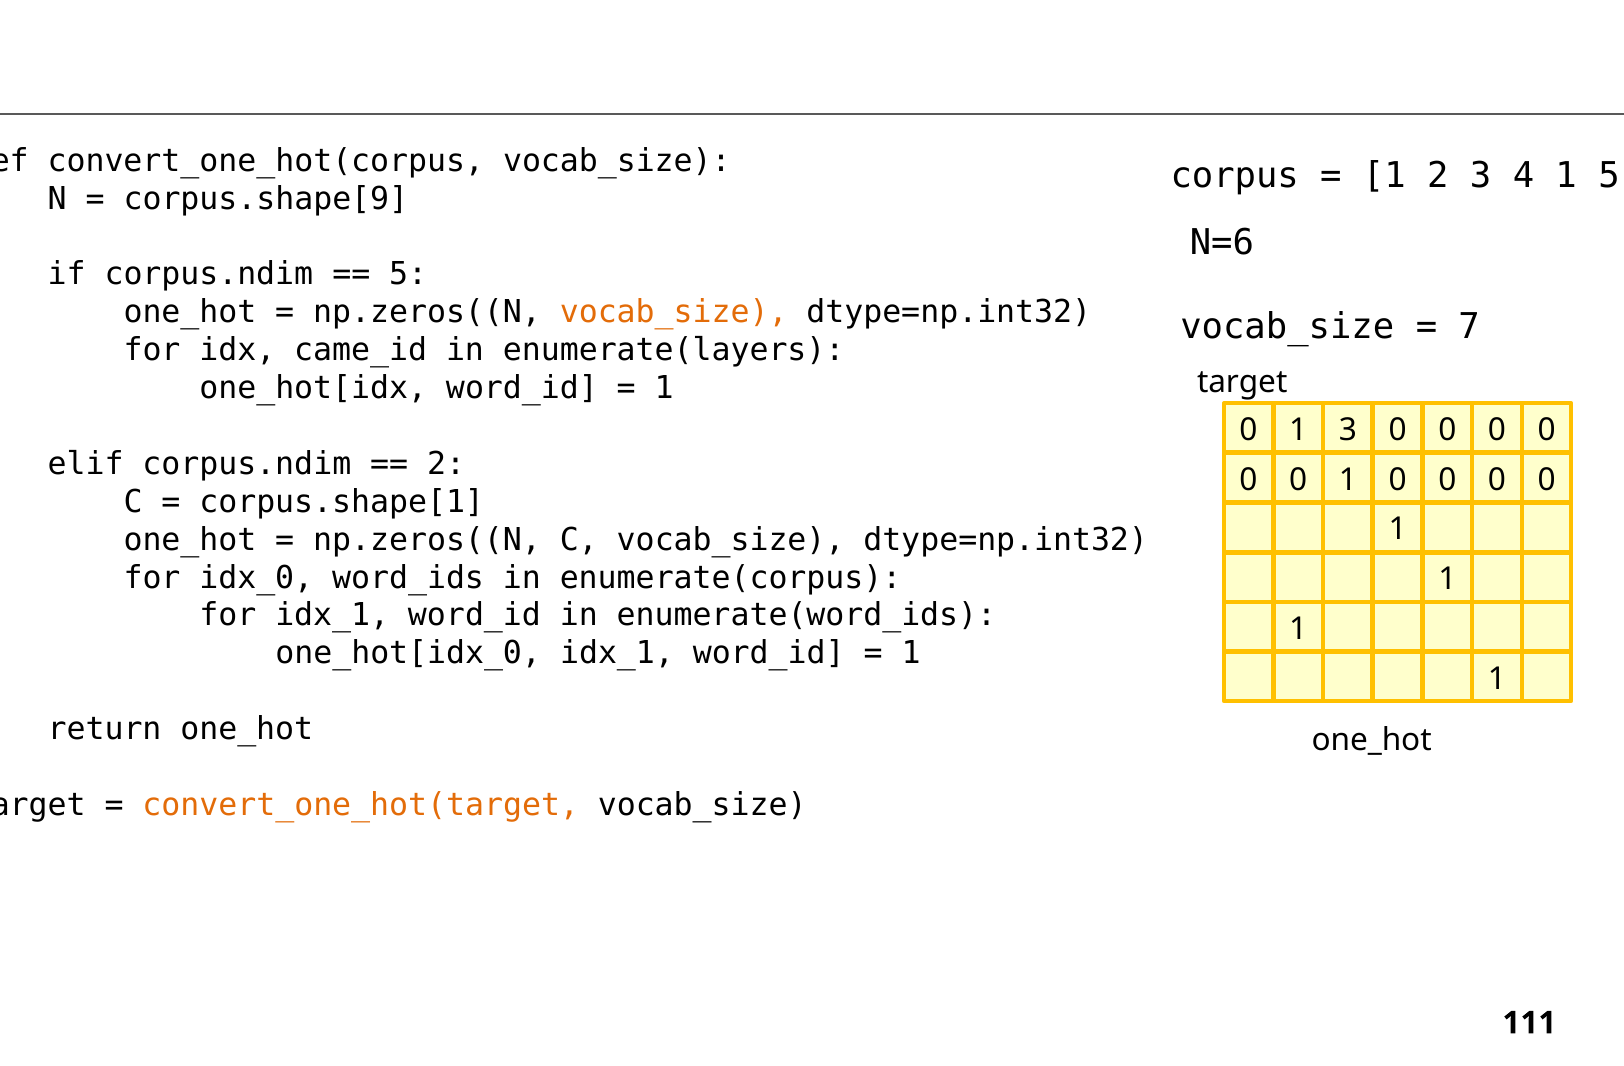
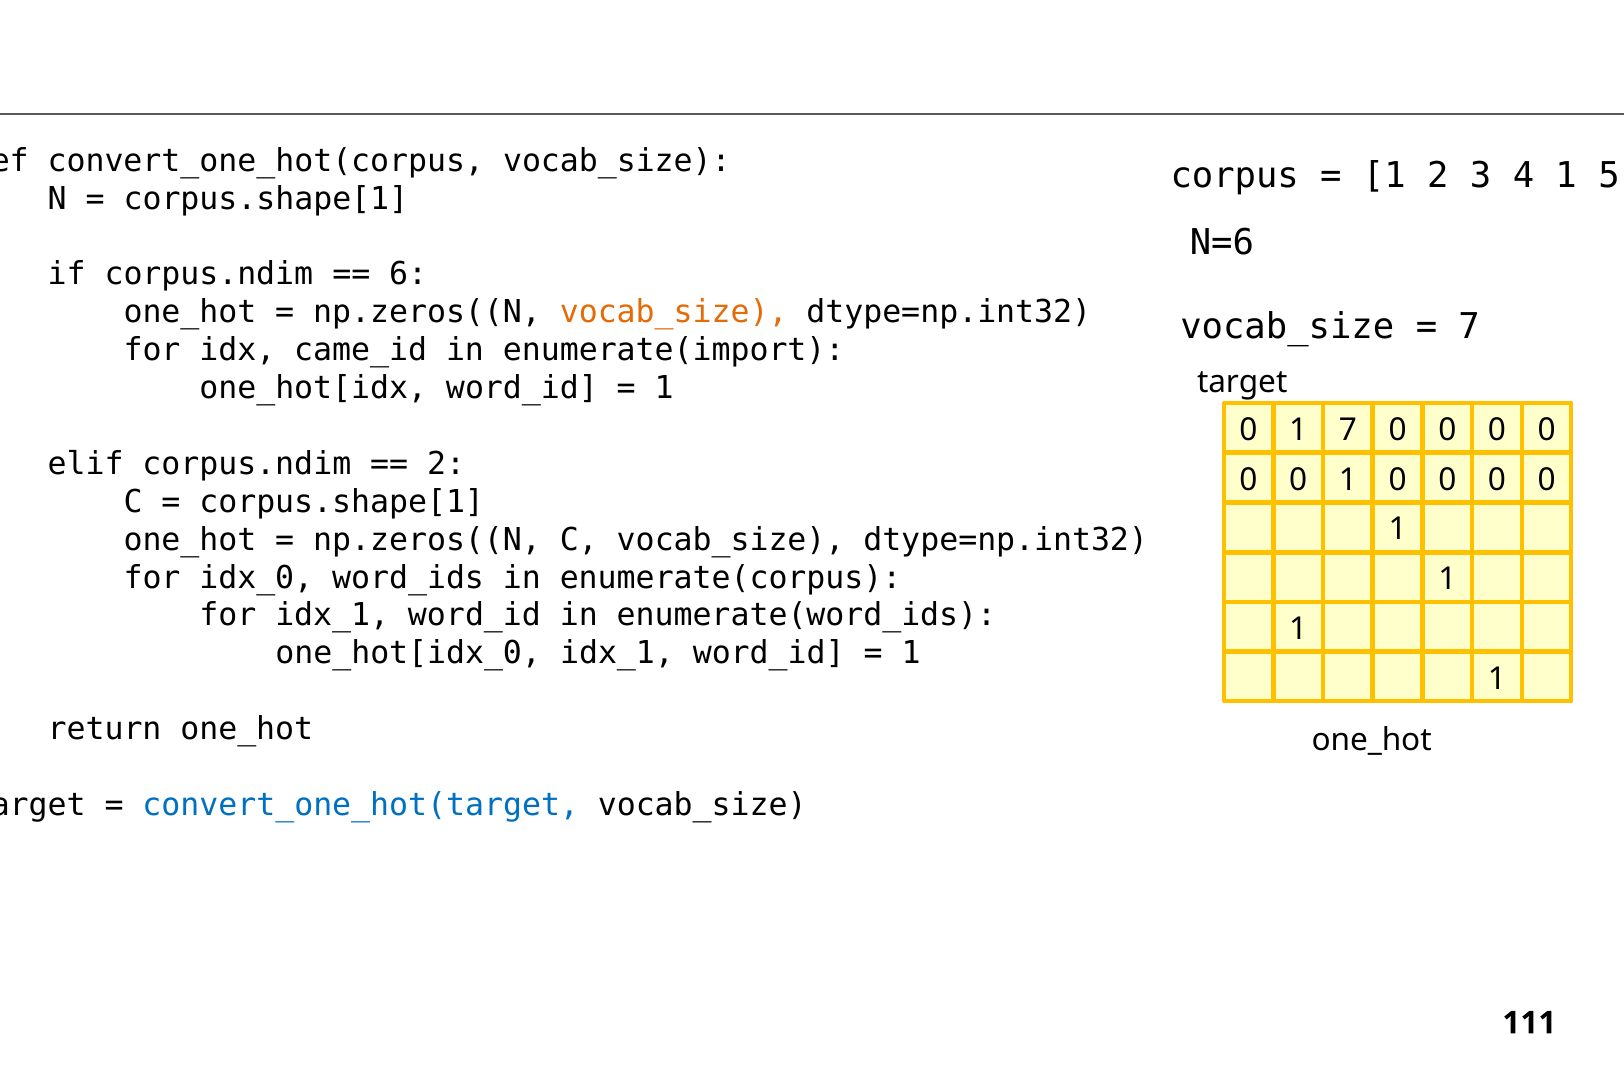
corpus.shape[9: corpus.shape[9 -> corpus.shape[1 (266, 199)
5: 5 -> 6 (408, 275)
enumerate(layers: enumerate(layers -> enumerate(import (674, 351)
1 3: 3 -> 7 (1348, 430)
convert_one_hot(target colour: orange -> blue (361, 805)
